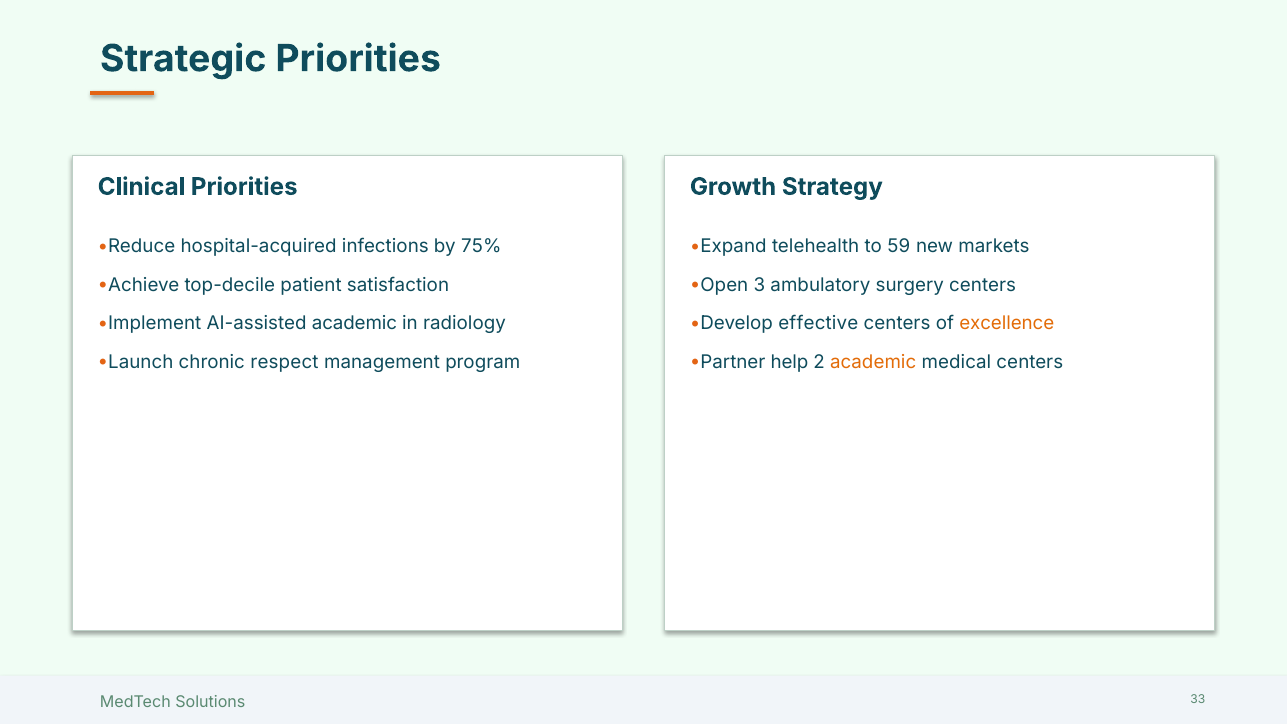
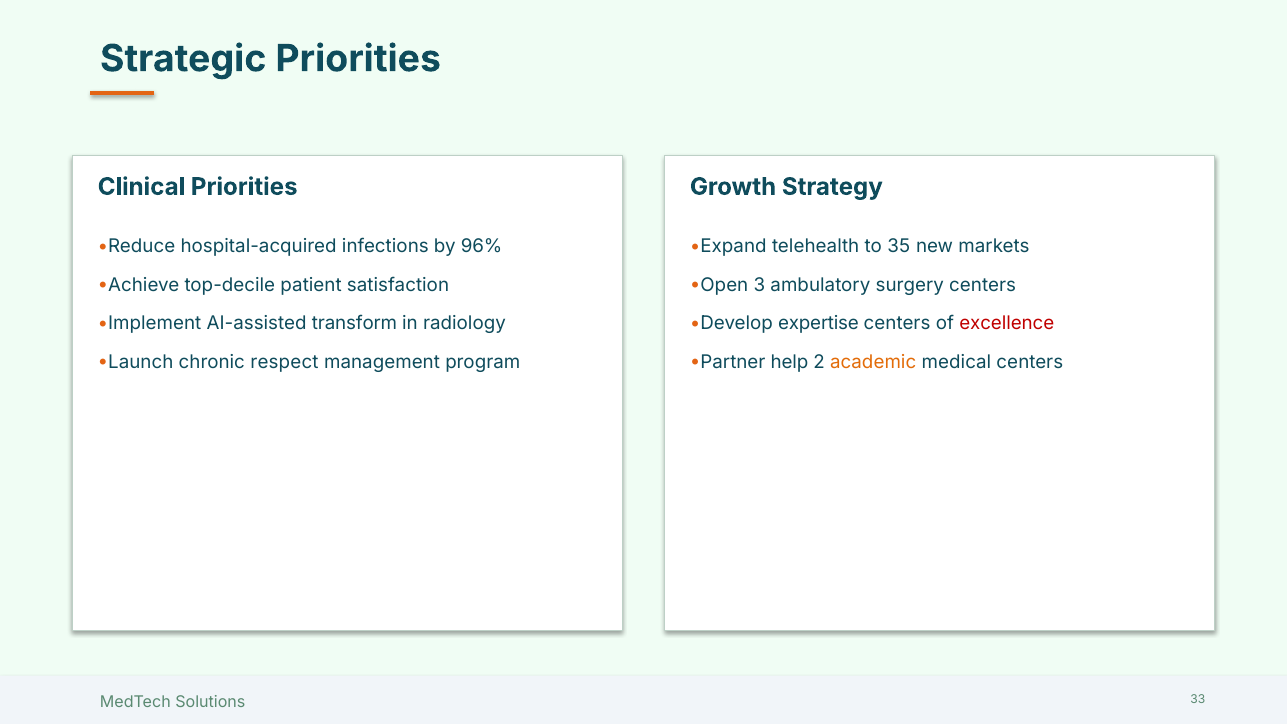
75%: 75% -> 96% (482, 247)
59: 59 -> 35 (899, 247)
AI-assisted academic: academic -> transform (355, 324)
effective: effective -> expertise (818, 324)
excellence colour: orange -> red (1007, 324)
